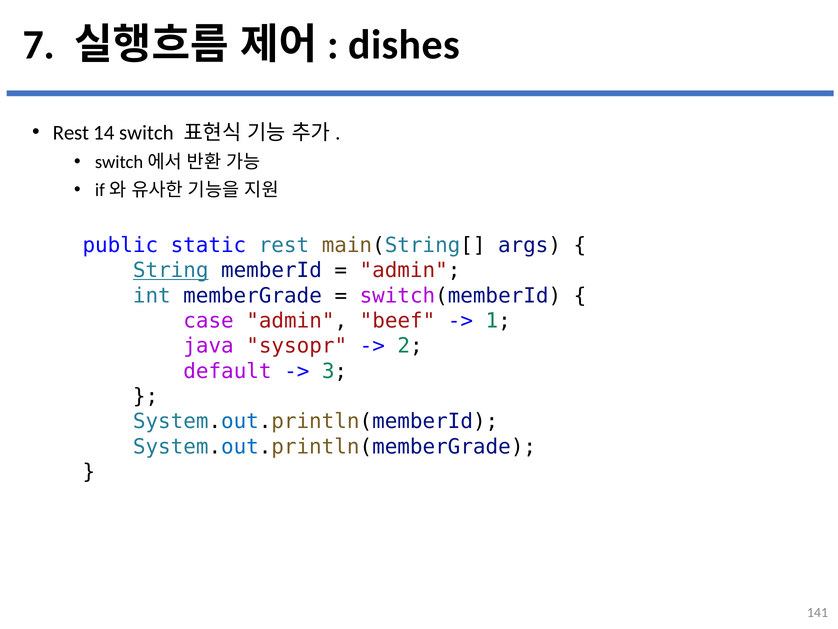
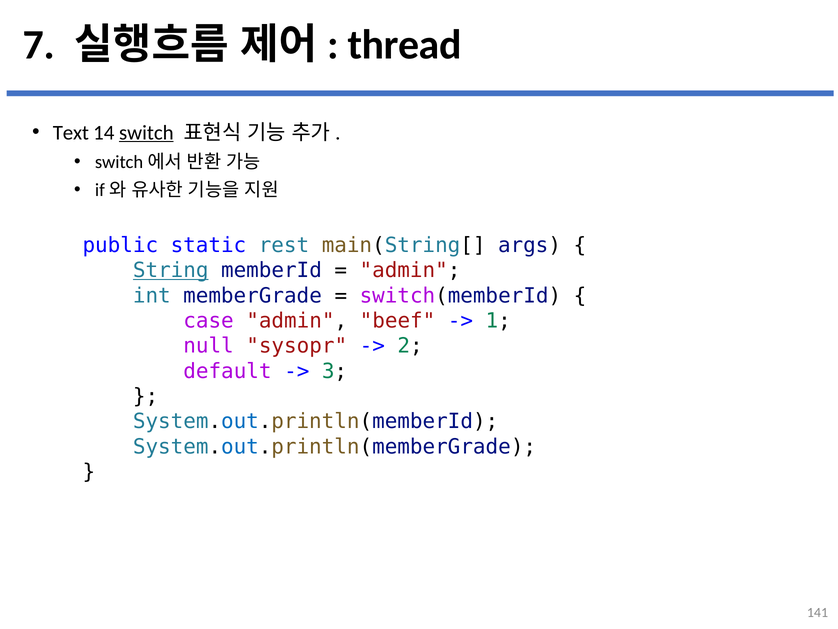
dishes: dishes -> thread (405, 45)
Rest: Rest -> Text (71, 132)
switch underline: none -> present (146, 132)
java: java -> null (209, 346)
